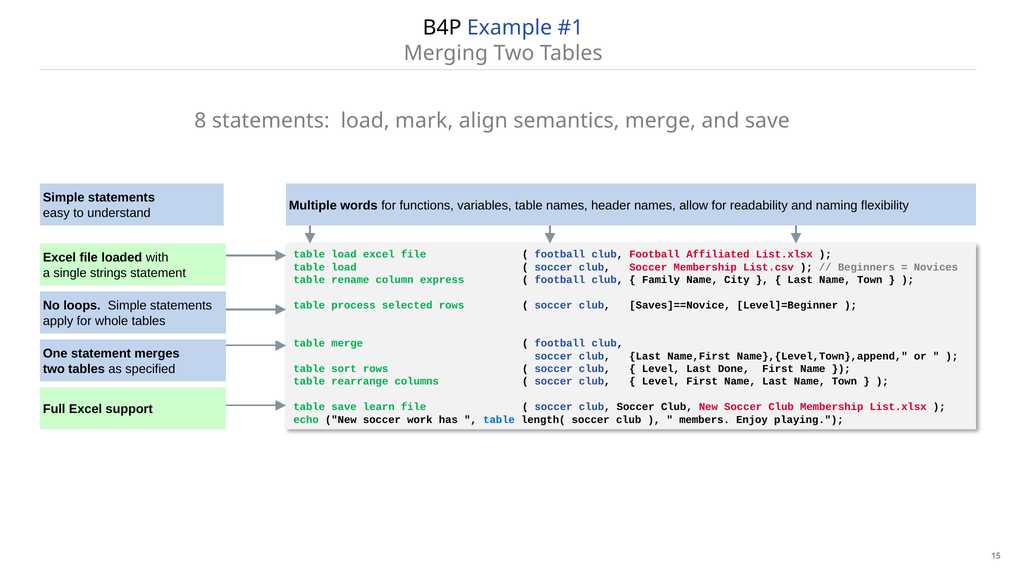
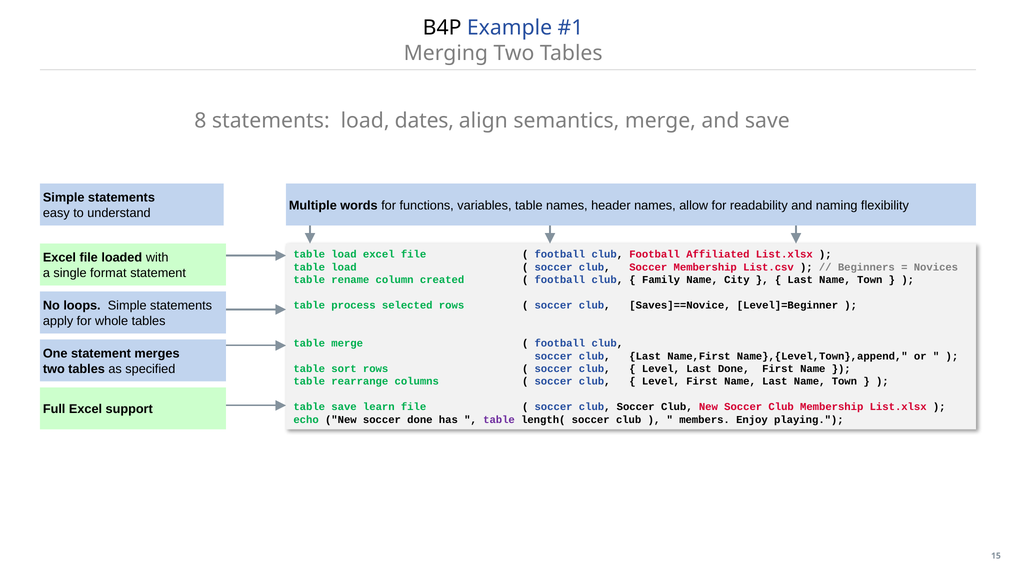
mark: mark -> dates (424, 121)
strings: strings -> format (108, 273)
express: express -> created (442, 280)
soccer work: work -> done (420, 420)
table colour: blue -> purple (499, 420)
